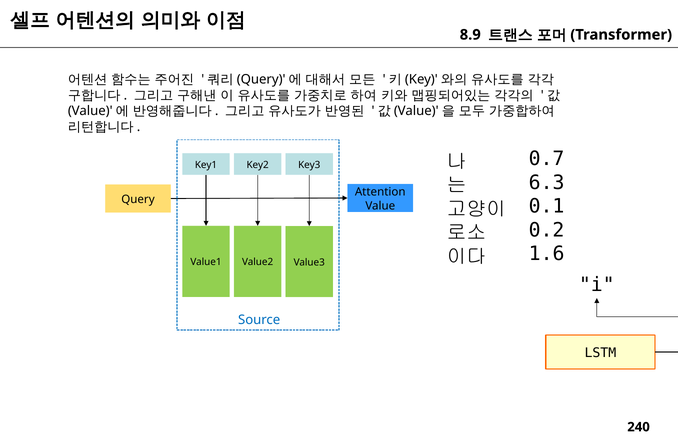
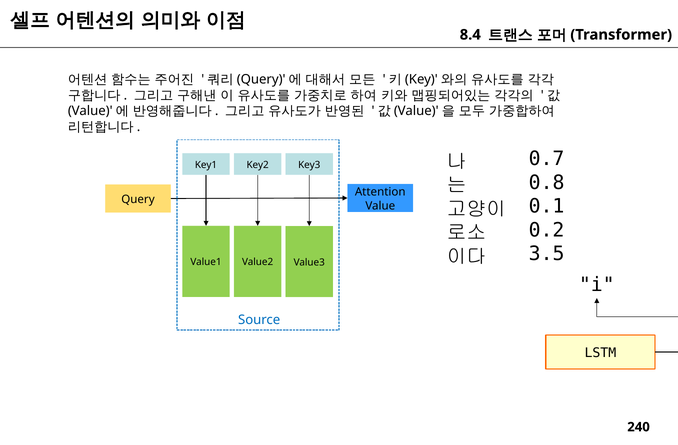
8.9: 8.9 -> 8.4 (470, 35)
6.3: 6.3 -> 0.8 (547, 183)
1.6: 1.6 -> 3.5 (547, 254)
